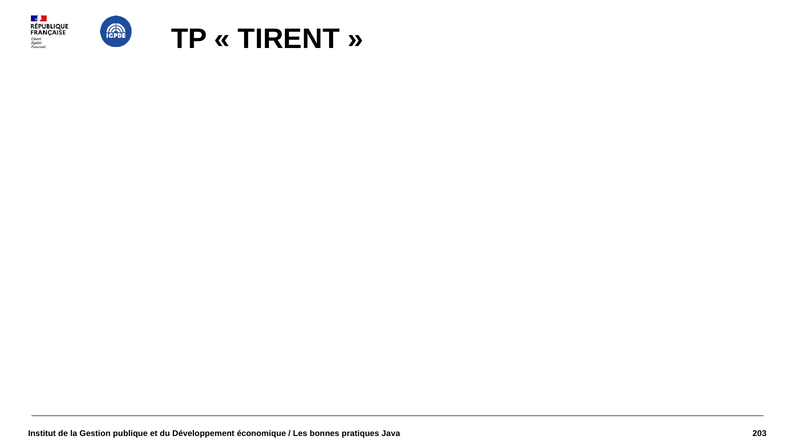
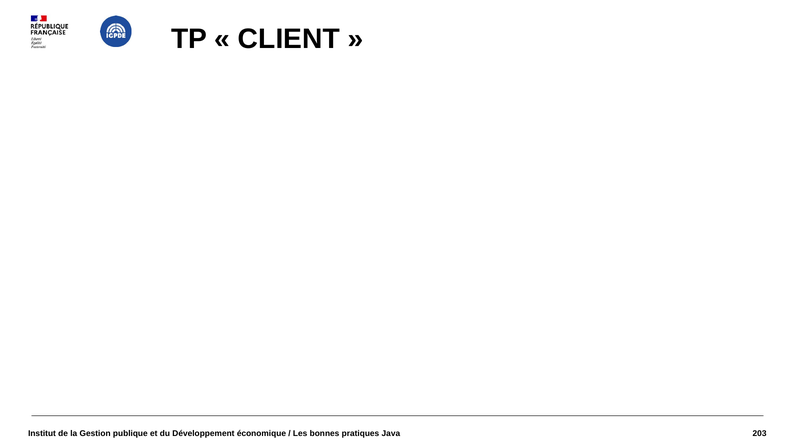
TIRENT: TIRENT -> CLIENT (289, 39)
